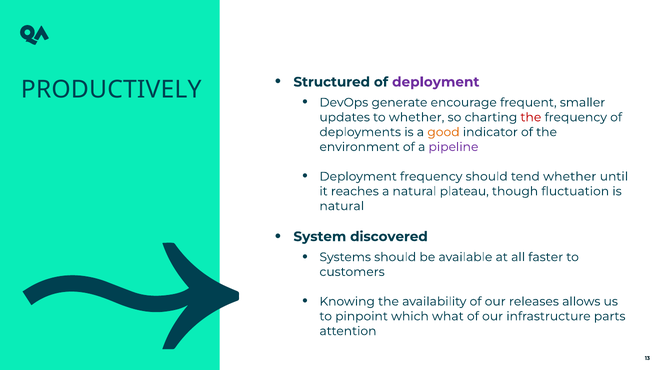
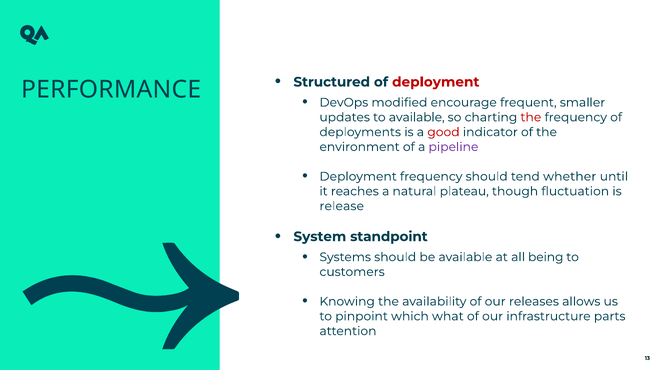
deployment colour: purple -> red (436, 82)
PRODUCTIVELY: PRODUCTIVELY -> PERFORMANCE (111, 89)
generate: generate -> modified (399, 103)
to whether: whether -> available (417, 117)
good colour: orange -> red (443, 132)
natural: natural -> release (342, 206)
discovered: discovered -> standpoint (389, 237)
faster: faster -> being (546, 257)
